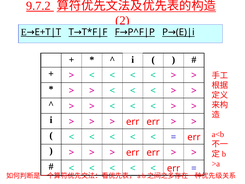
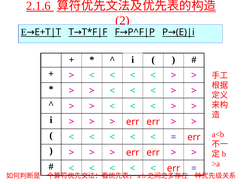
9.7.2: 9.7.2 -> 2.1.6 (38, 6)
